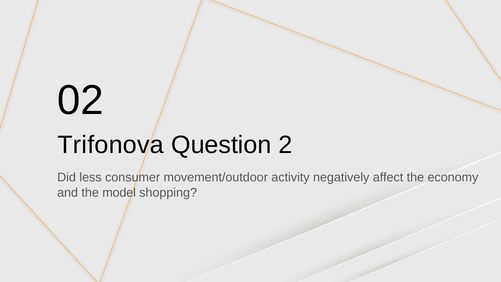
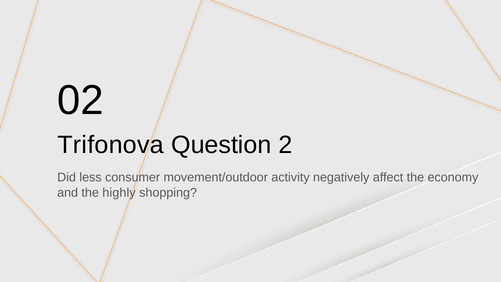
model: model -> highly (119, 192)
